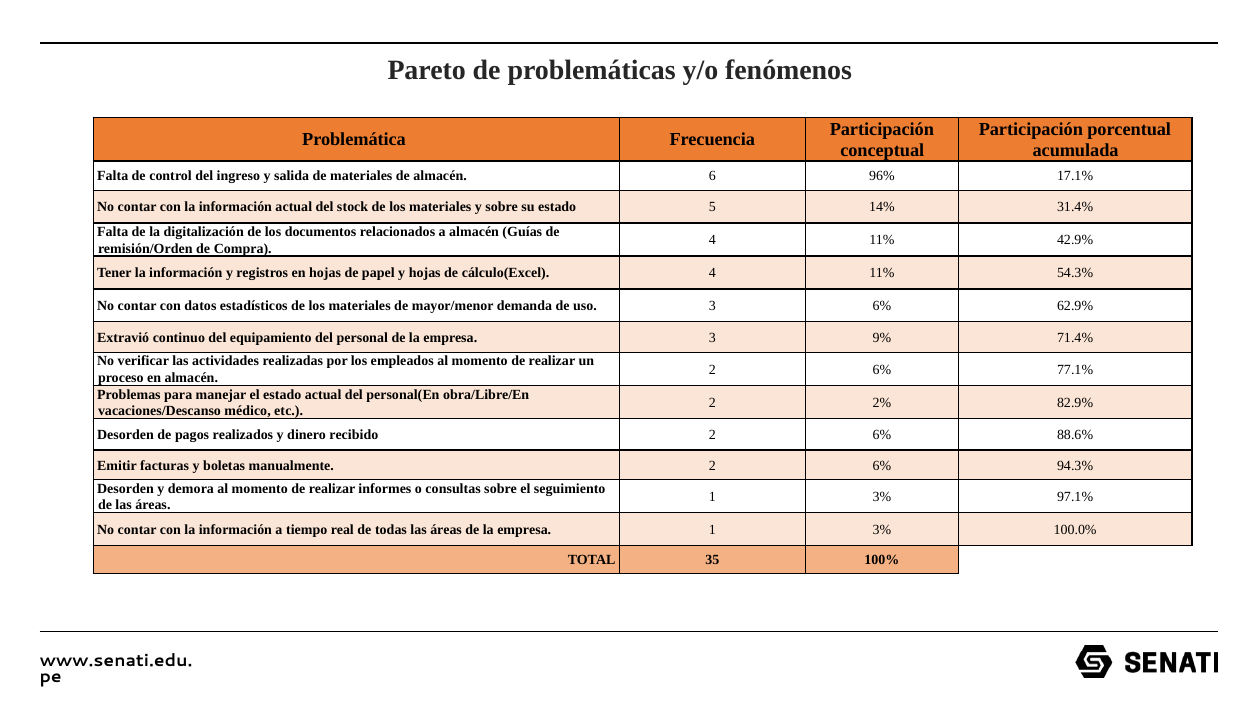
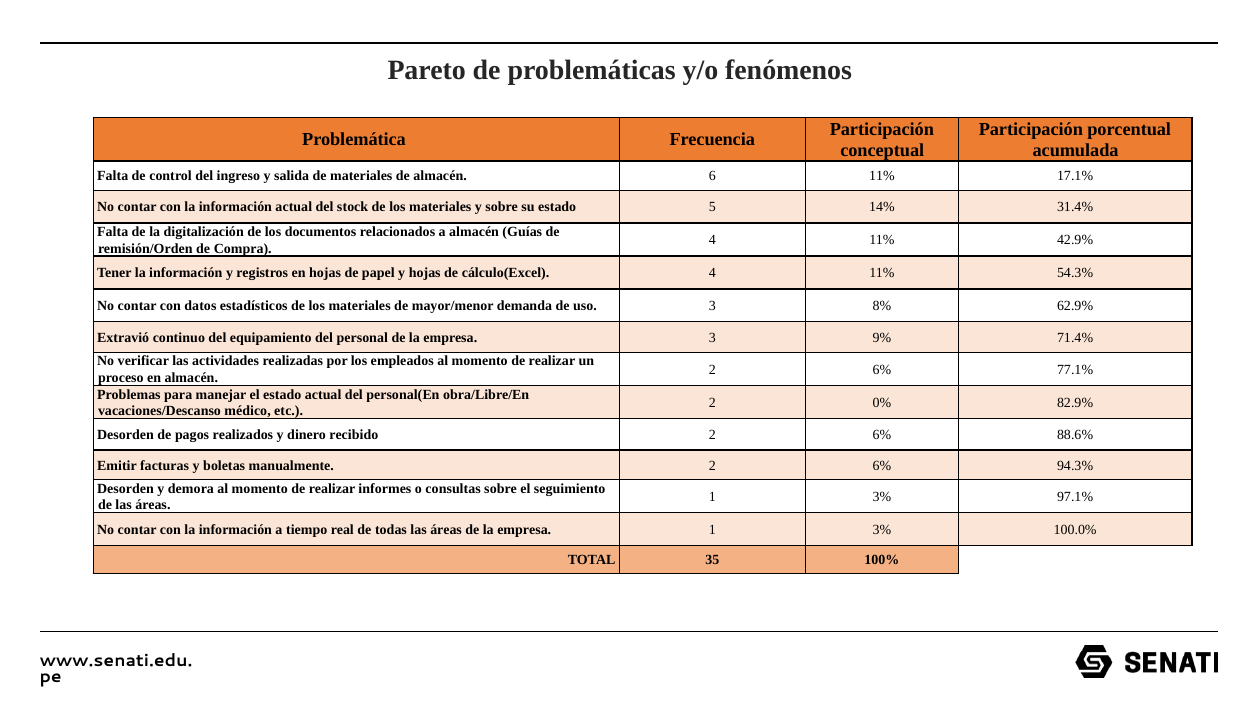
6 96%: 96% -> 11% (882, 176)
3 6%: 6% -> 8% (882, 306)
2%: 2% -> 0% (882, 403)
